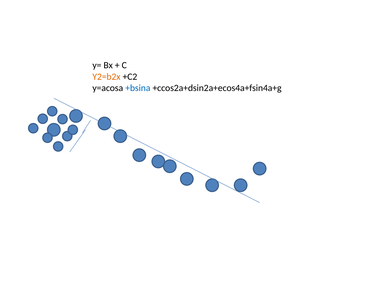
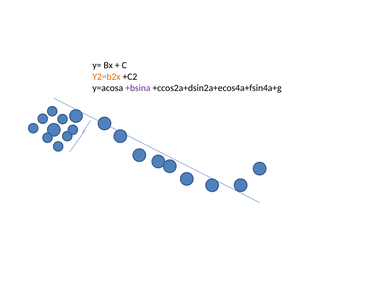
+bsina colour: blue -> purple (138, 88)
